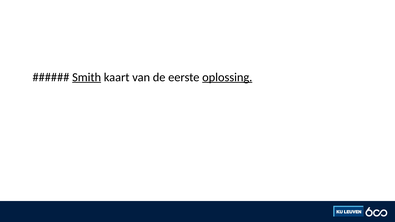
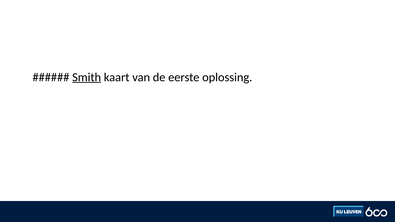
oplossing underline: present -> none (227, 77)
